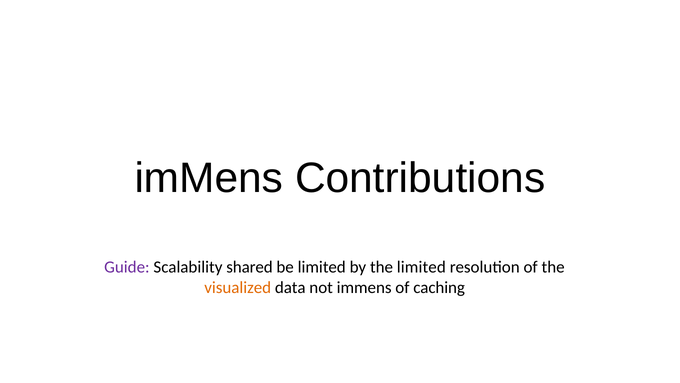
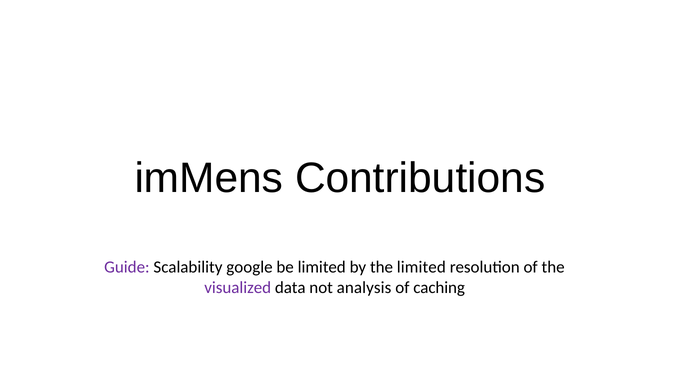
shared: shared -> google (249, 267)
visualized colour: orange -> purple (238, 287)
not immens: immens -> analysis (364, 287)
